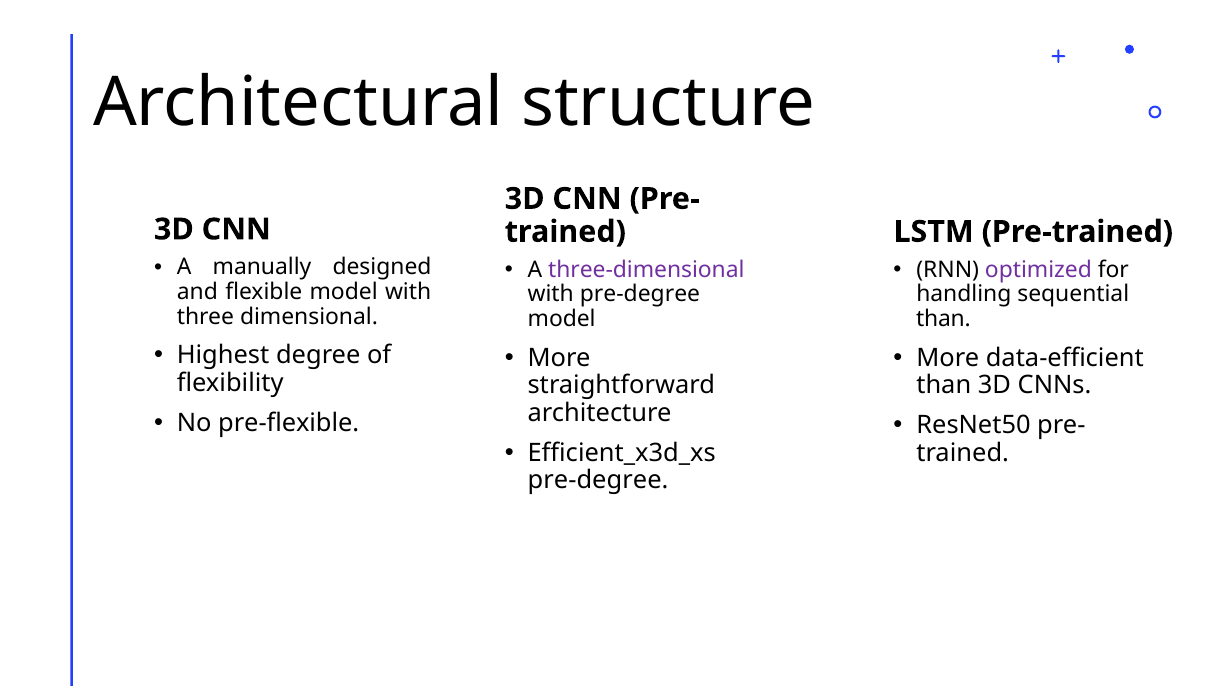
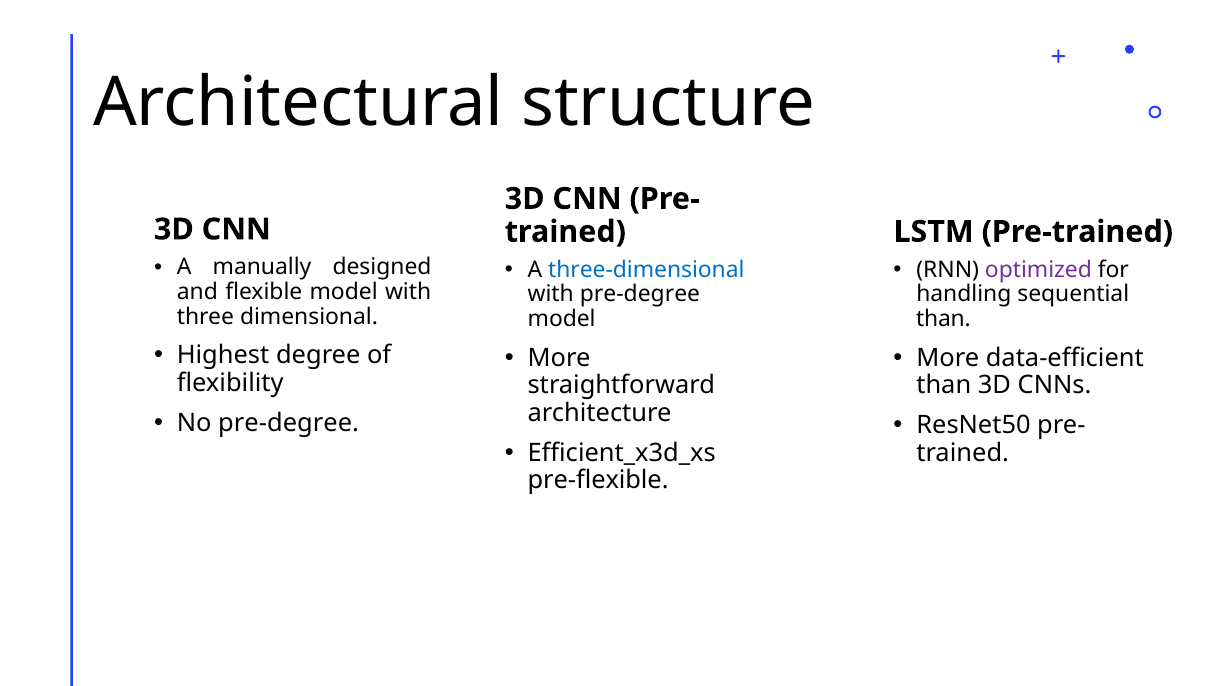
three-dimensional colour: purple -> blue (646, 270)
No pre-flexible: pre-flexible -> pre-degree (289, 423)
pre-degree: pre-degree -> pre-flexible (598, 481)
